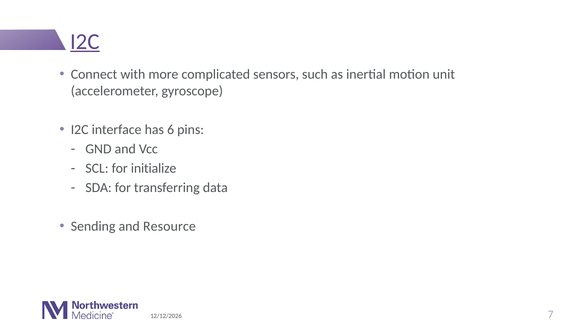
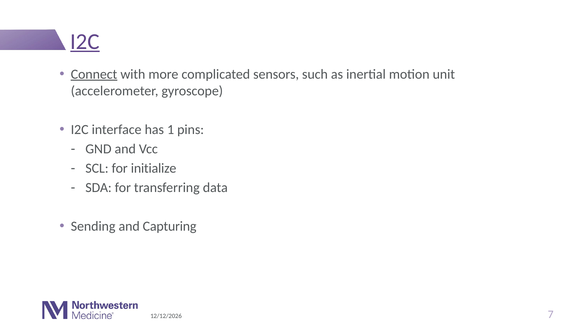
Connect underline: none -> present (94, 74)
6: 6 -> 1 (171, 130)
Resource: Resource -> Capturing (170, 226)
